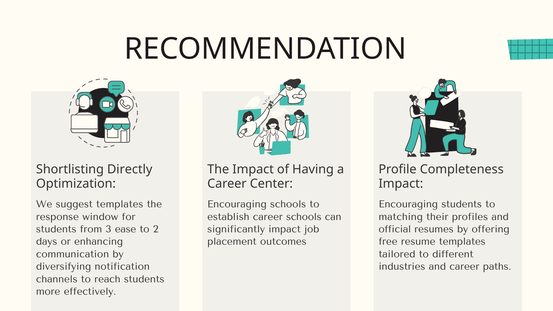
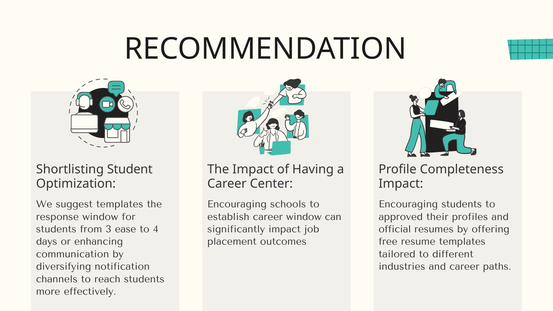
Directly: Directly -> Student (130, 169)
career schools: schools -> window (304, 217)
matching: matching -> approved (401, 217)
2: 2 -> 4 (156, 229)
